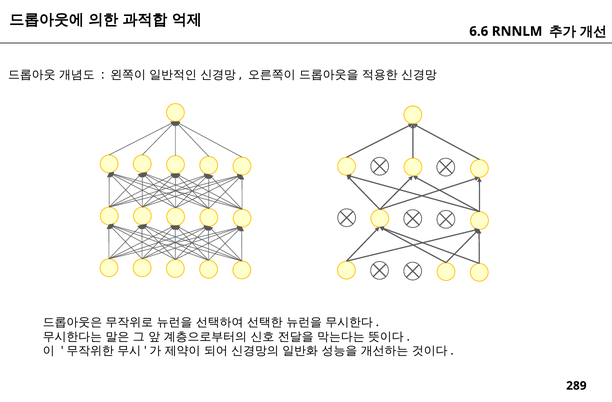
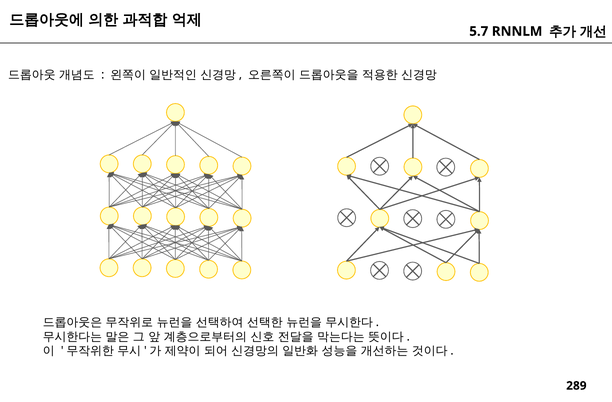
6.6: 6.6 -> 5.7 (479, 31)
